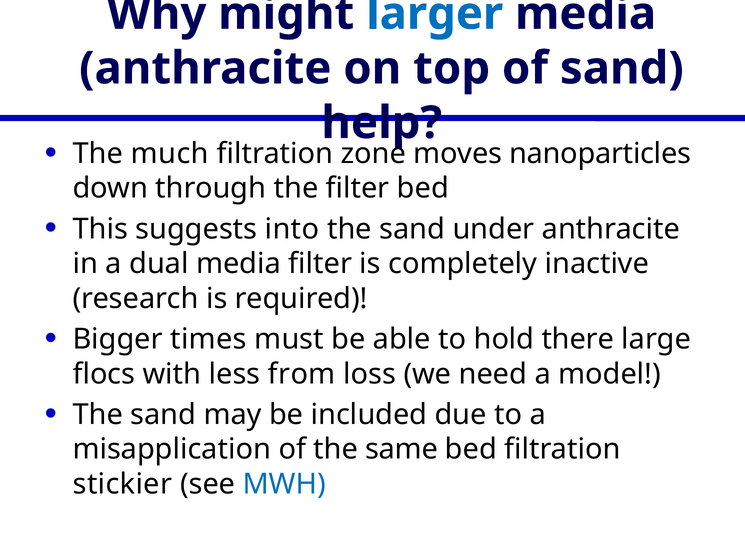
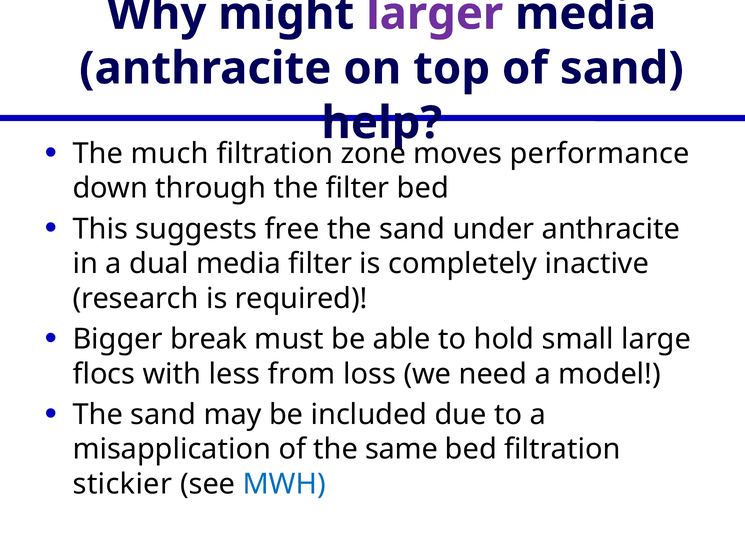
larger colour: blue -> purple (435, 14)
nanoparticles: nanoparticles -> performance (600, 154)
into: into -> free (292, 229)
times: times -> break (209, 339)
there: there -> small (578, 339)
